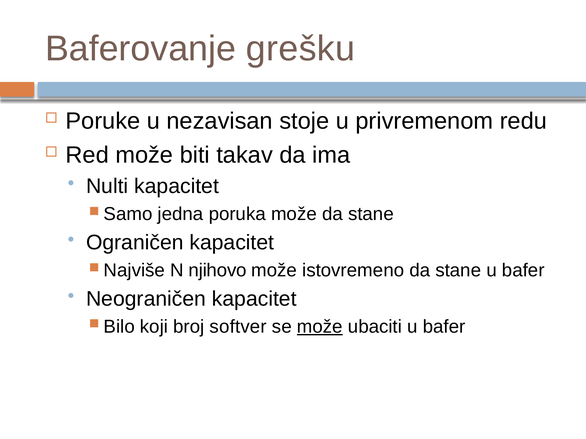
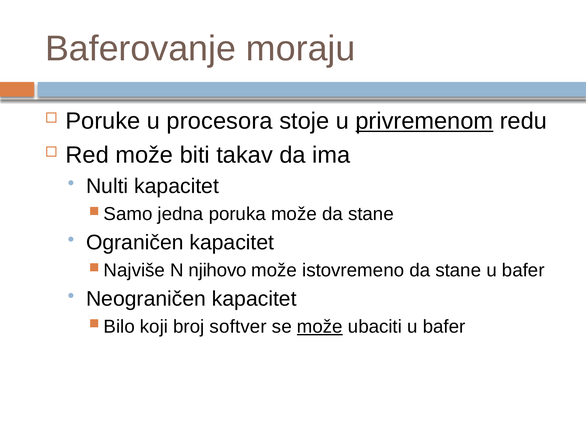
grešku: grešku -> moraju (301, 49)
nezavisan: nezavisan -> procesora (220, 121)
privremenom underline: none -> present (424, 121)
